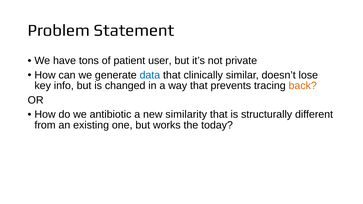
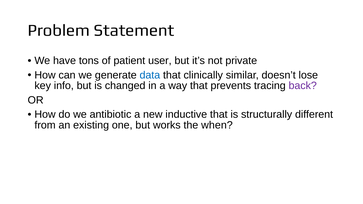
back colour: orange -> purple (303, 86)
similarity: similarity -> inductive (186, 115)
today: today -> when (217, 125)
